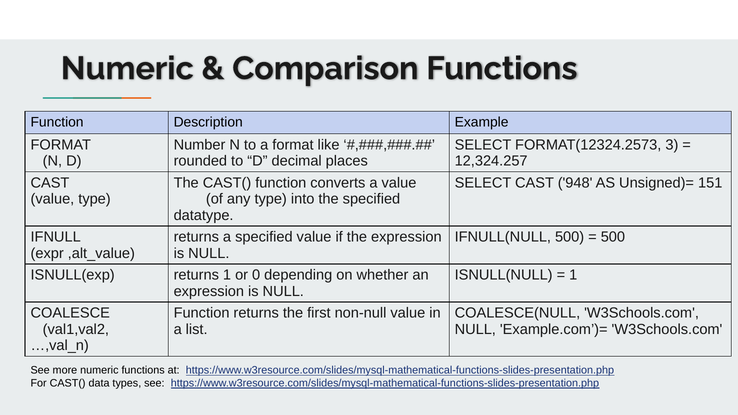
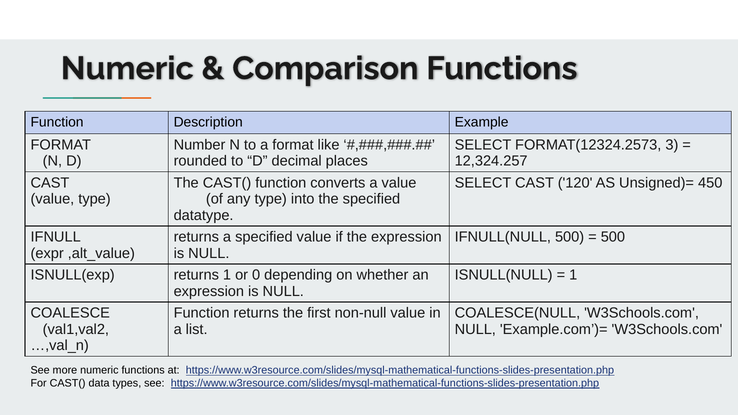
948: 948 -> 120 (575, 183)
151: 151 -> 450 (710, 183)
